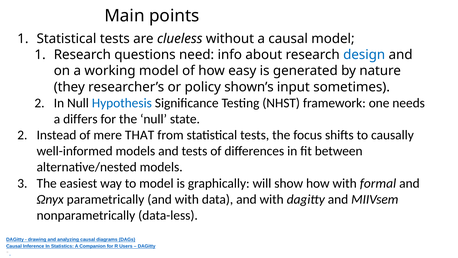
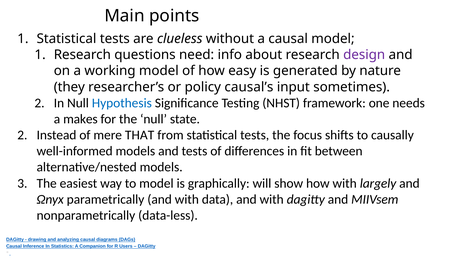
design colour: blue -> purple (364, 55)
shown’s: shown’s -> causal’s (249, 87)
differs: differs -> makes (80, 119)
formal: formal -> largely (378, 183)
